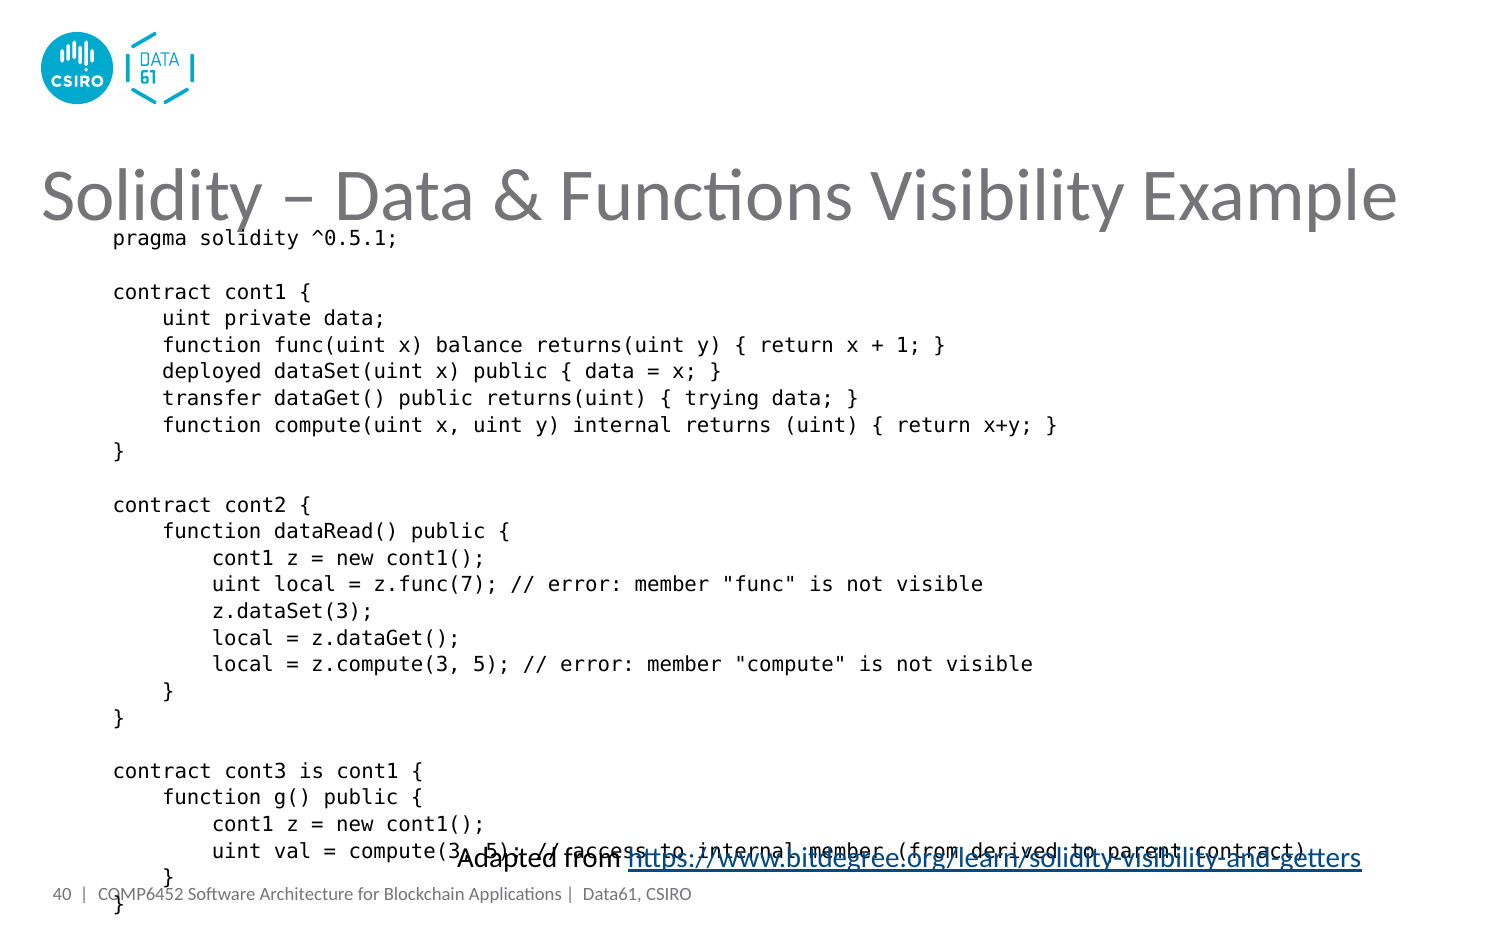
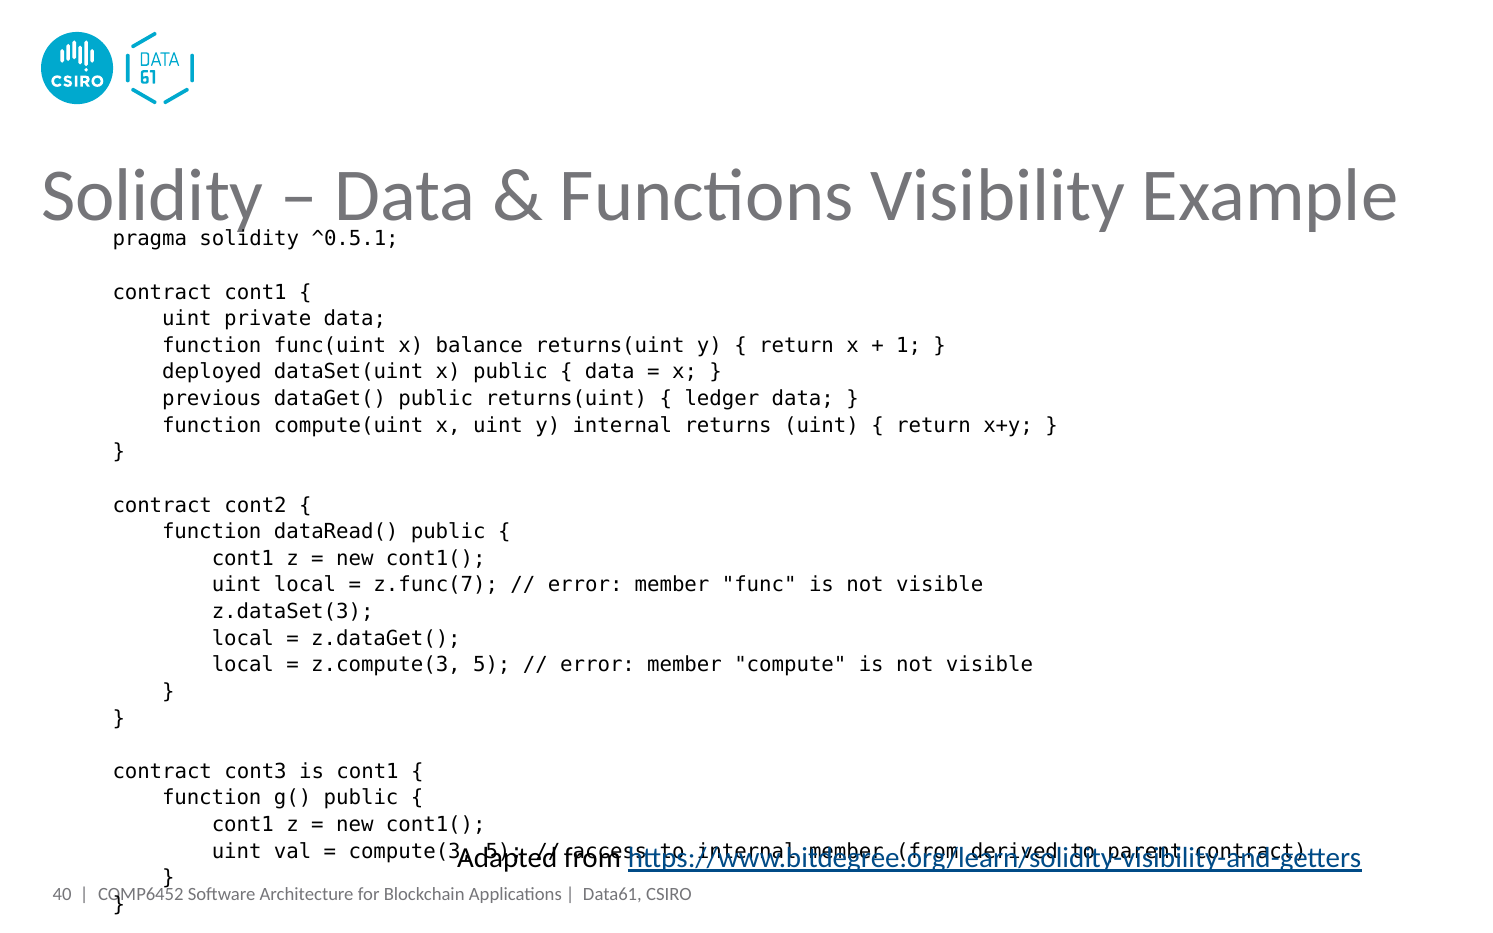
transfer: transfer -> previous (212, 399)
trying: trying -> ledger (722, 399)
